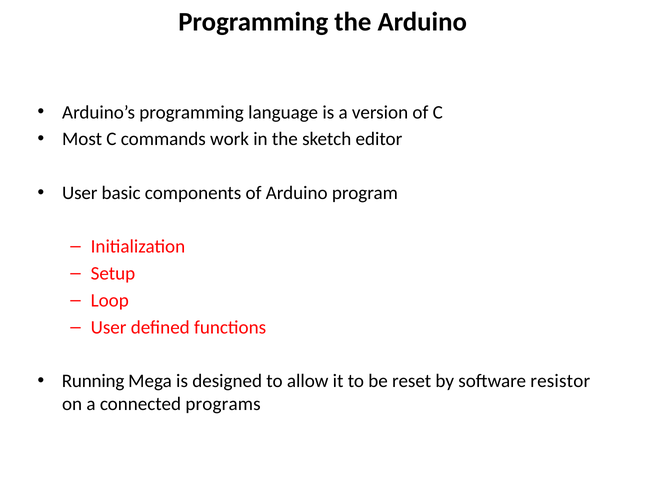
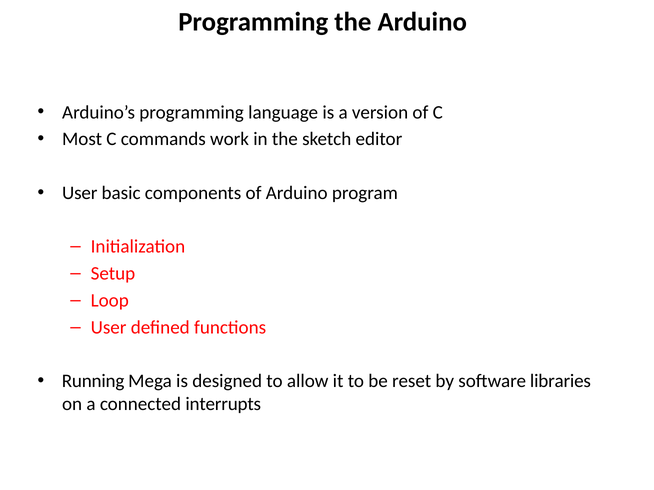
resistor: resistor -> libraries (560, 381)
programs: programs -> interrupts (223, 404)
